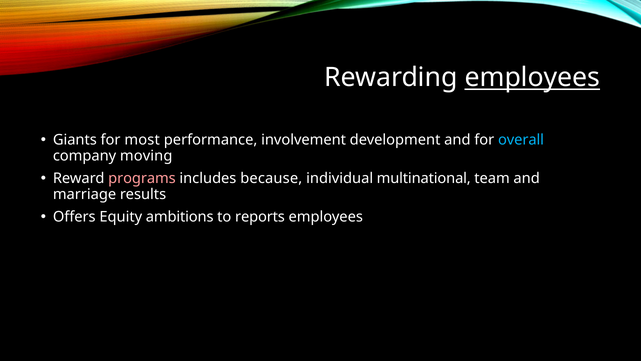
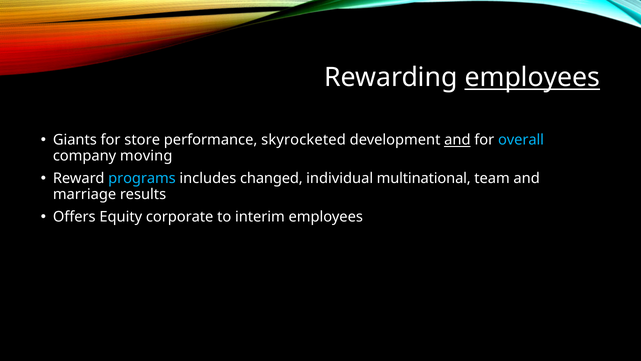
most: most -> store (142, 140)
involvement: involvement -> skyrocketed (304, 140)
and underline: none -> present (457, 140)
programs colour: pink -> light blue (142, 178)
because: because -> changed (271, 178)
ambitions: ambitions -> corporate (180, 217)
reports: reports -> interim (260, 217)
